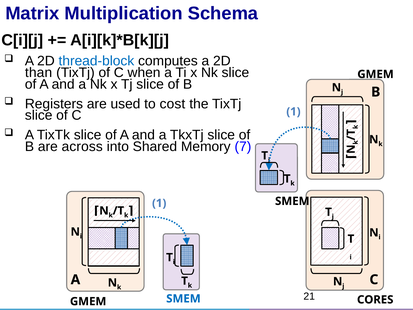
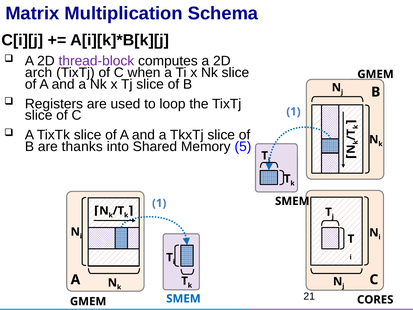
thread-block colour: blue -> purple (96, 61)
than: than -> arch (39, 73)
cost: cost -> loop (173, 104)
across: across -> thanks (82, 146)
7: 7 -> 5 (243, 146)
